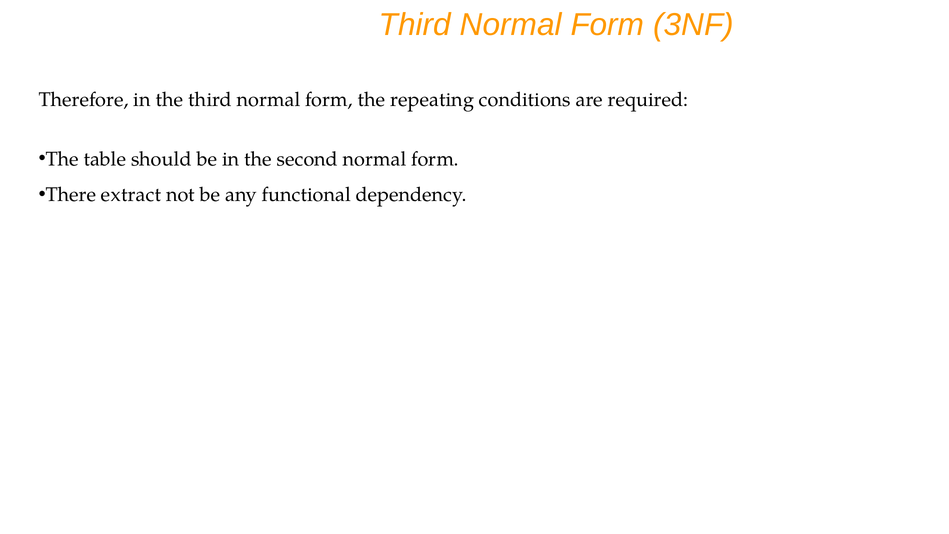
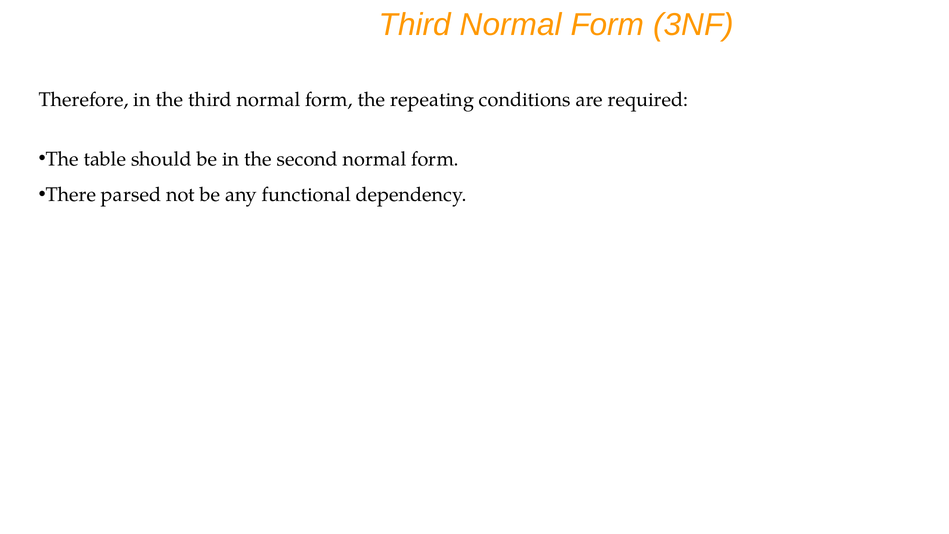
extract: extract -> parsed (131, 195)
